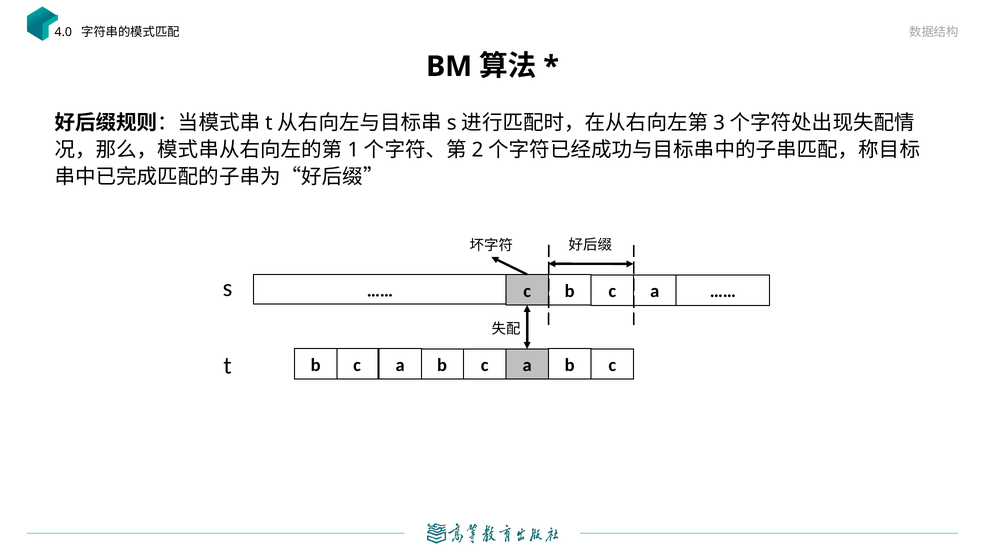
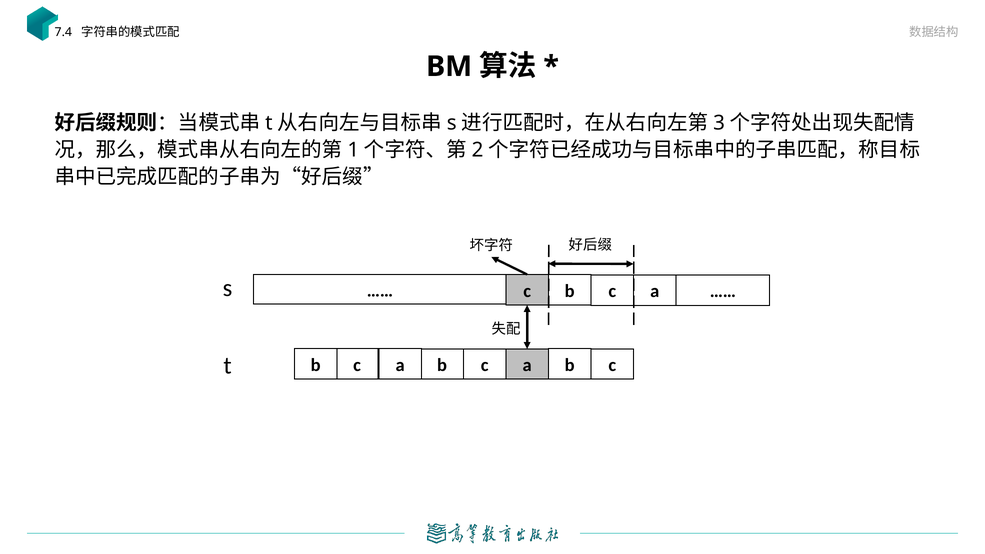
4.0: 4.0 -> 7.4 (63, 32)
